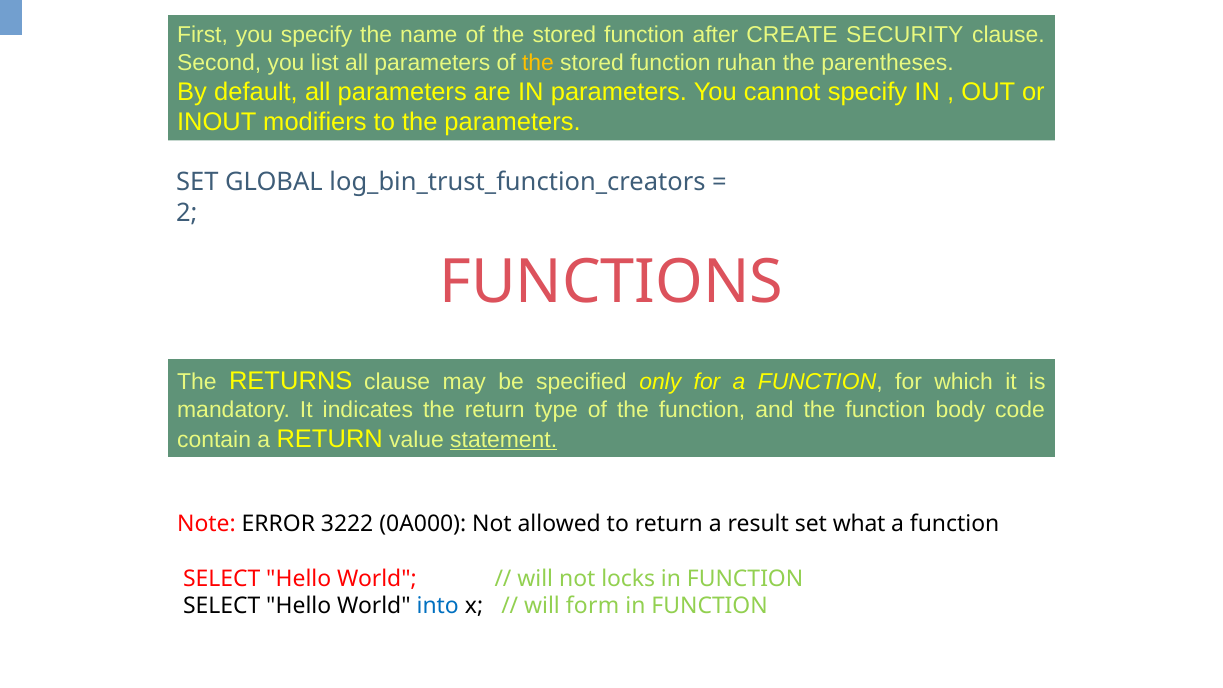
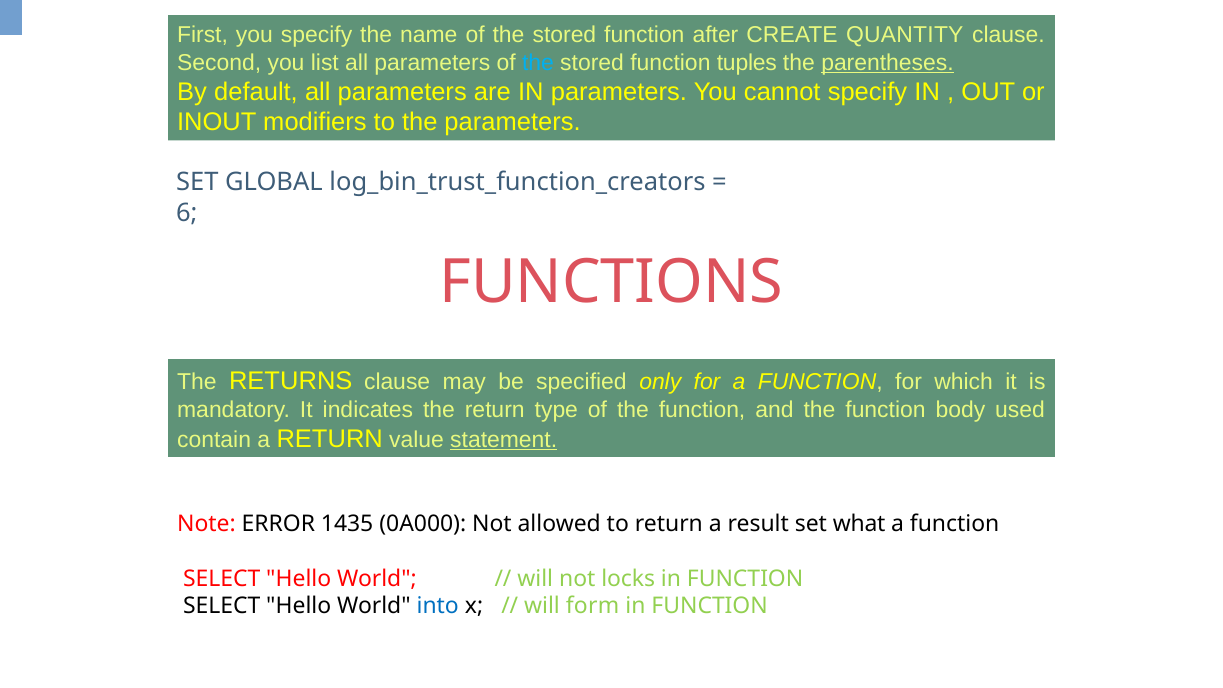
SECURITY: SECURITY -> QUANTITY (905, 35)
the colour: yellow -> light blue (538, 63)
ruhan: ruhan -> tuples (747, 63)
parentheses underline: none -> present (887, 63)
2: 2 -> 6 (187, 213)
code: code -> used (1020, 410)
3222: 3222 -> 1435 (347, 524)
